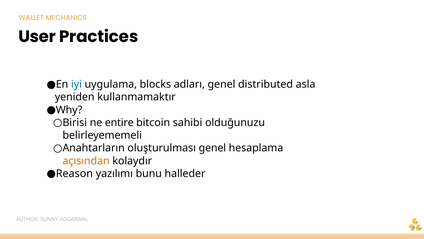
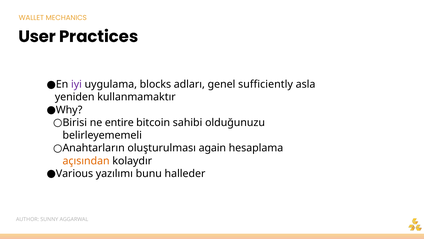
iyi colour: blue -> purple (76, 84)
distributed: distributed -> sufficiently (266, 84)
oluşturulması genel: genel -> again (212, 148)
Reason: Reason -> Various (74, 173)
